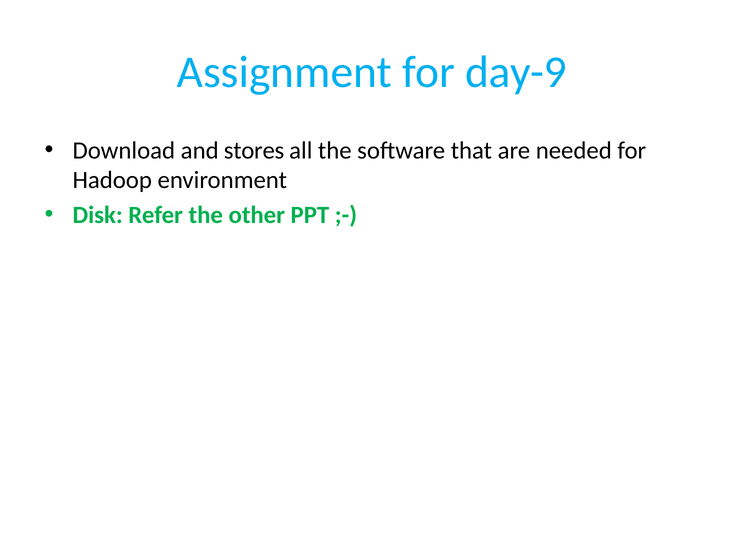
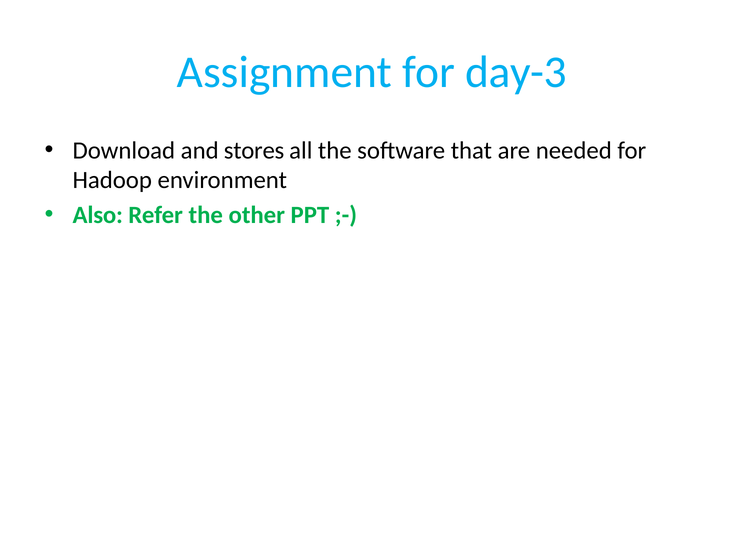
day-9: day-9 -> day-3 (516, 72)
Disk: Disk -> Also (98, 215)
